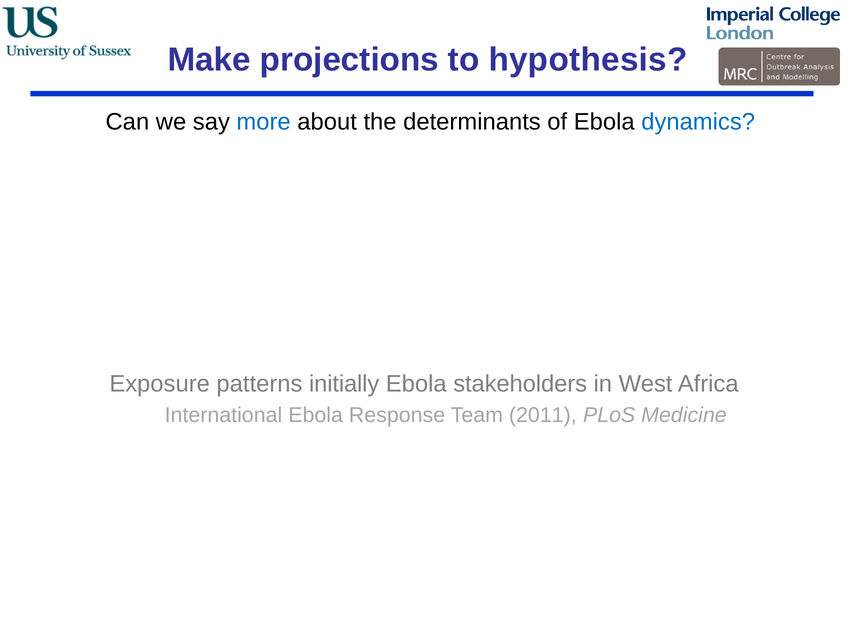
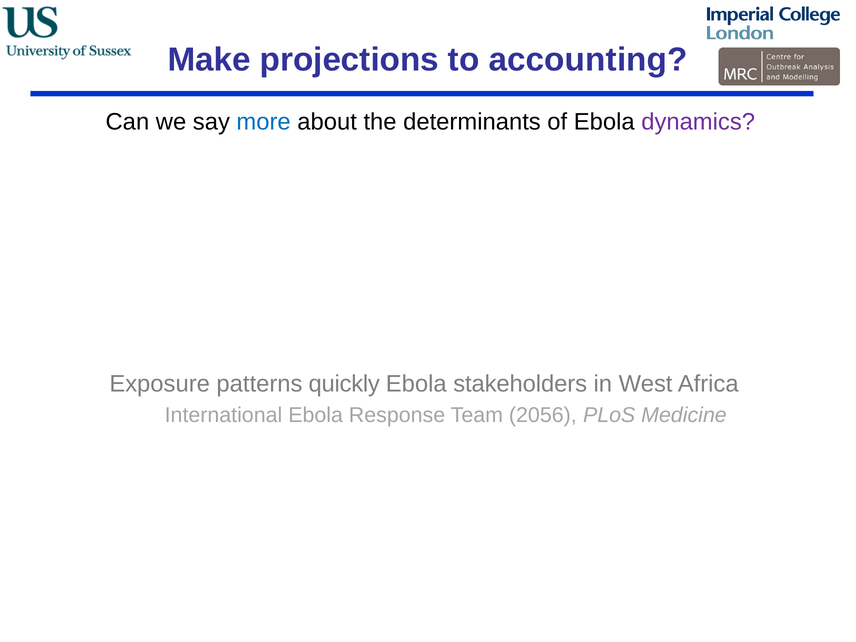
hypothesis: hypothesis -> accounting (588, 60)
dynamics colour: blue -> purple (698, 122)
initially: initially -> quickly (344, 384)
2011: 2011 -> 2056 (543, 415)
